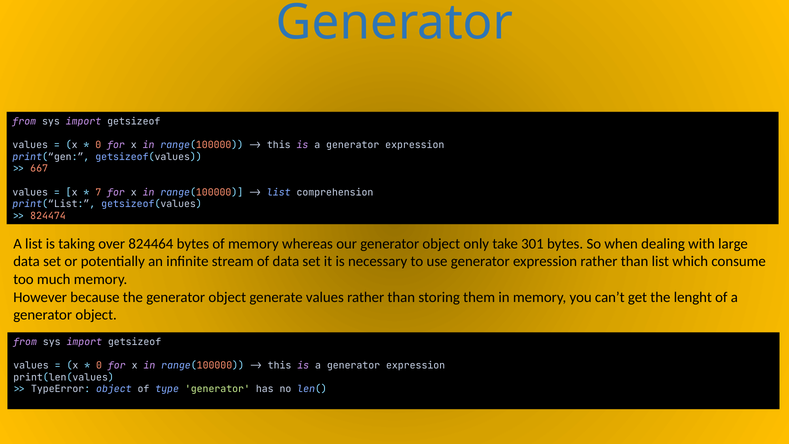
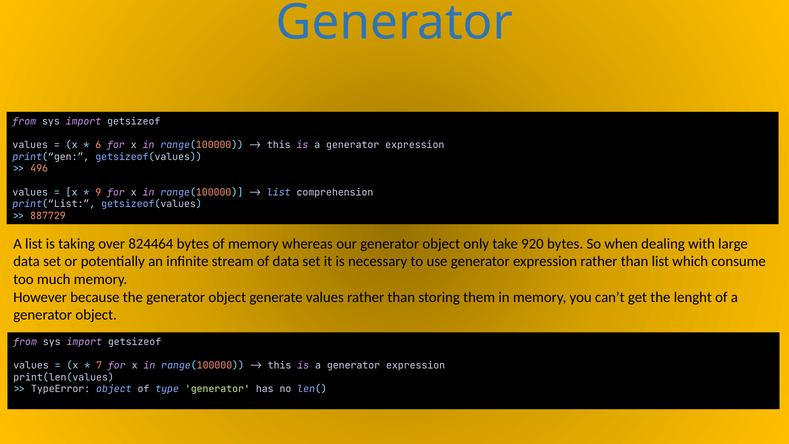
0: 0 -> 6 (98, 145)
667: 667 -> 496 (39, 169)
7: 7 -> 9 (98, 192)
824474: 824474 -> 887729 (48, 216)
301: 301 -> 920 (532, 244)
0: 0 -> 7 (99, 365)
